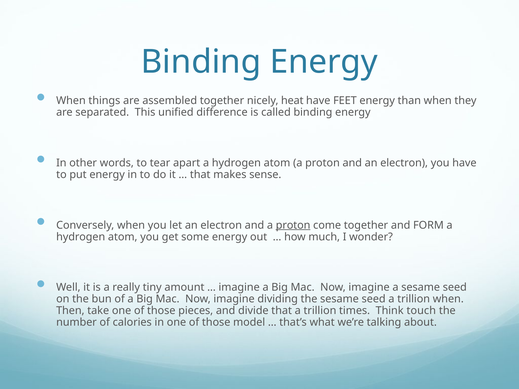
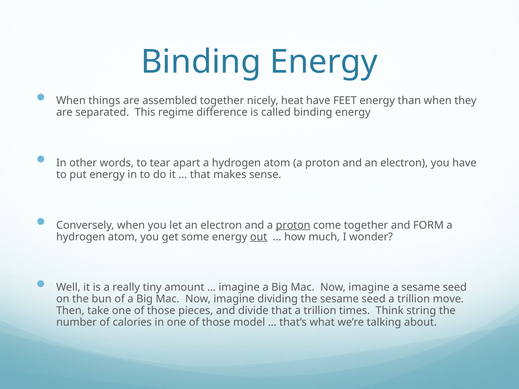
unified: unified -> regime (176, 112)
out underline: none -> present (259, 237)
trillion when: when -> move (448, 299)
touch: touch -> string (421, 311)
